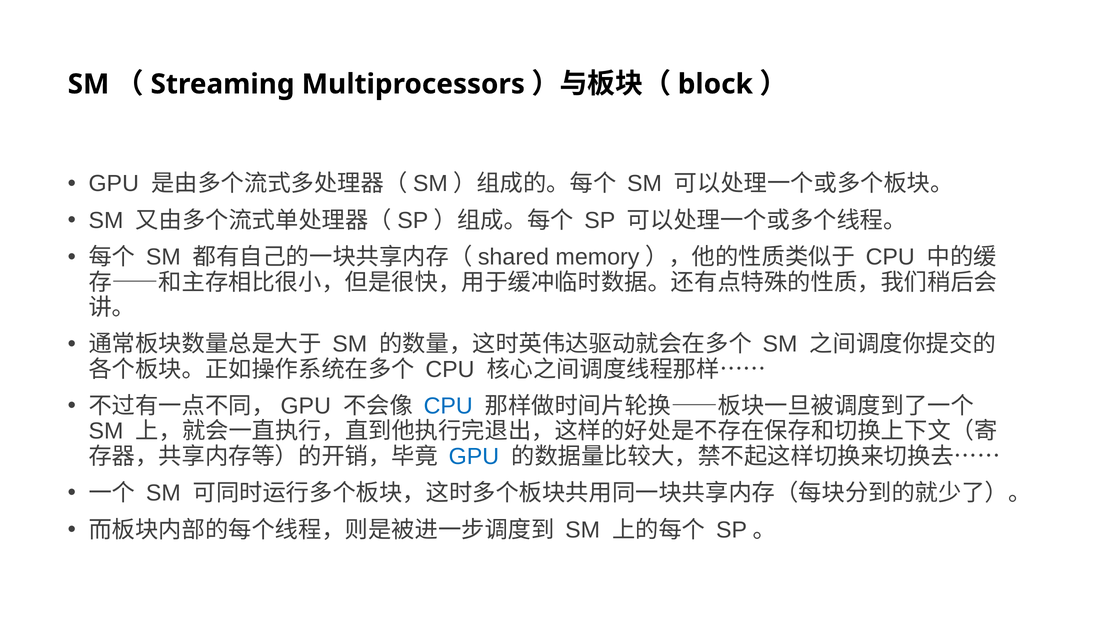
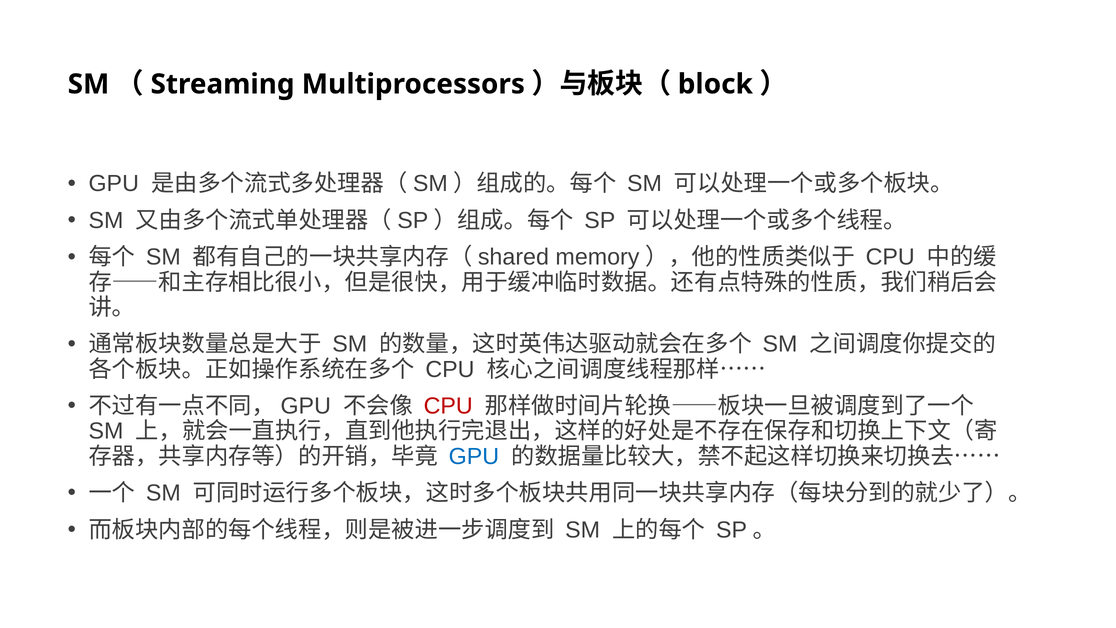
CPU colour: blue -> red (448, 406)
